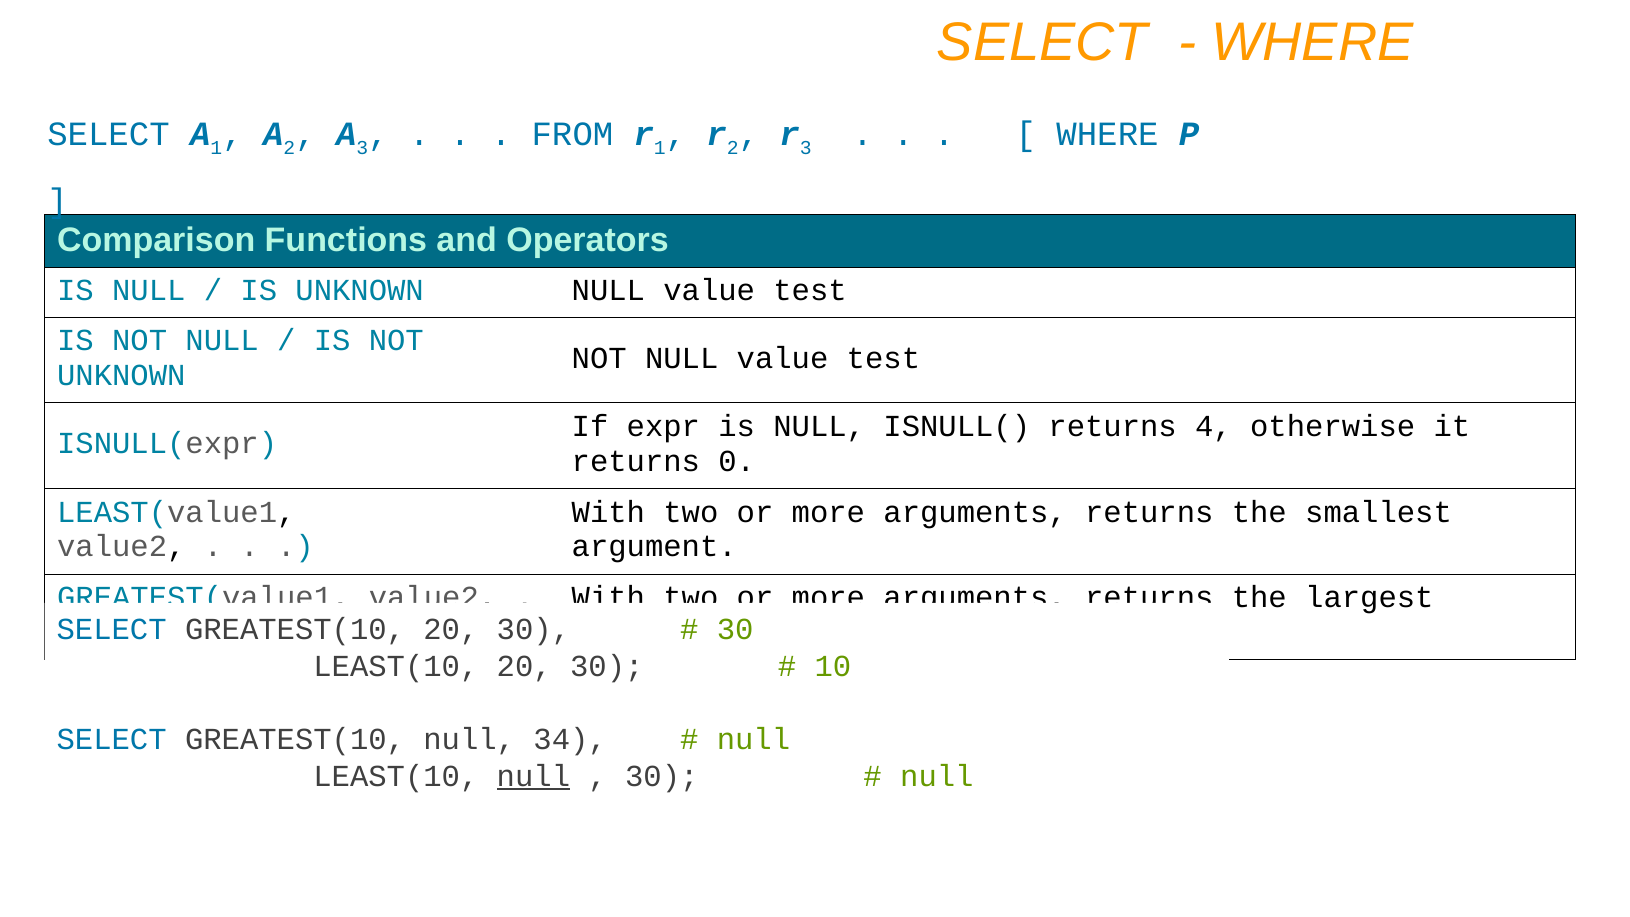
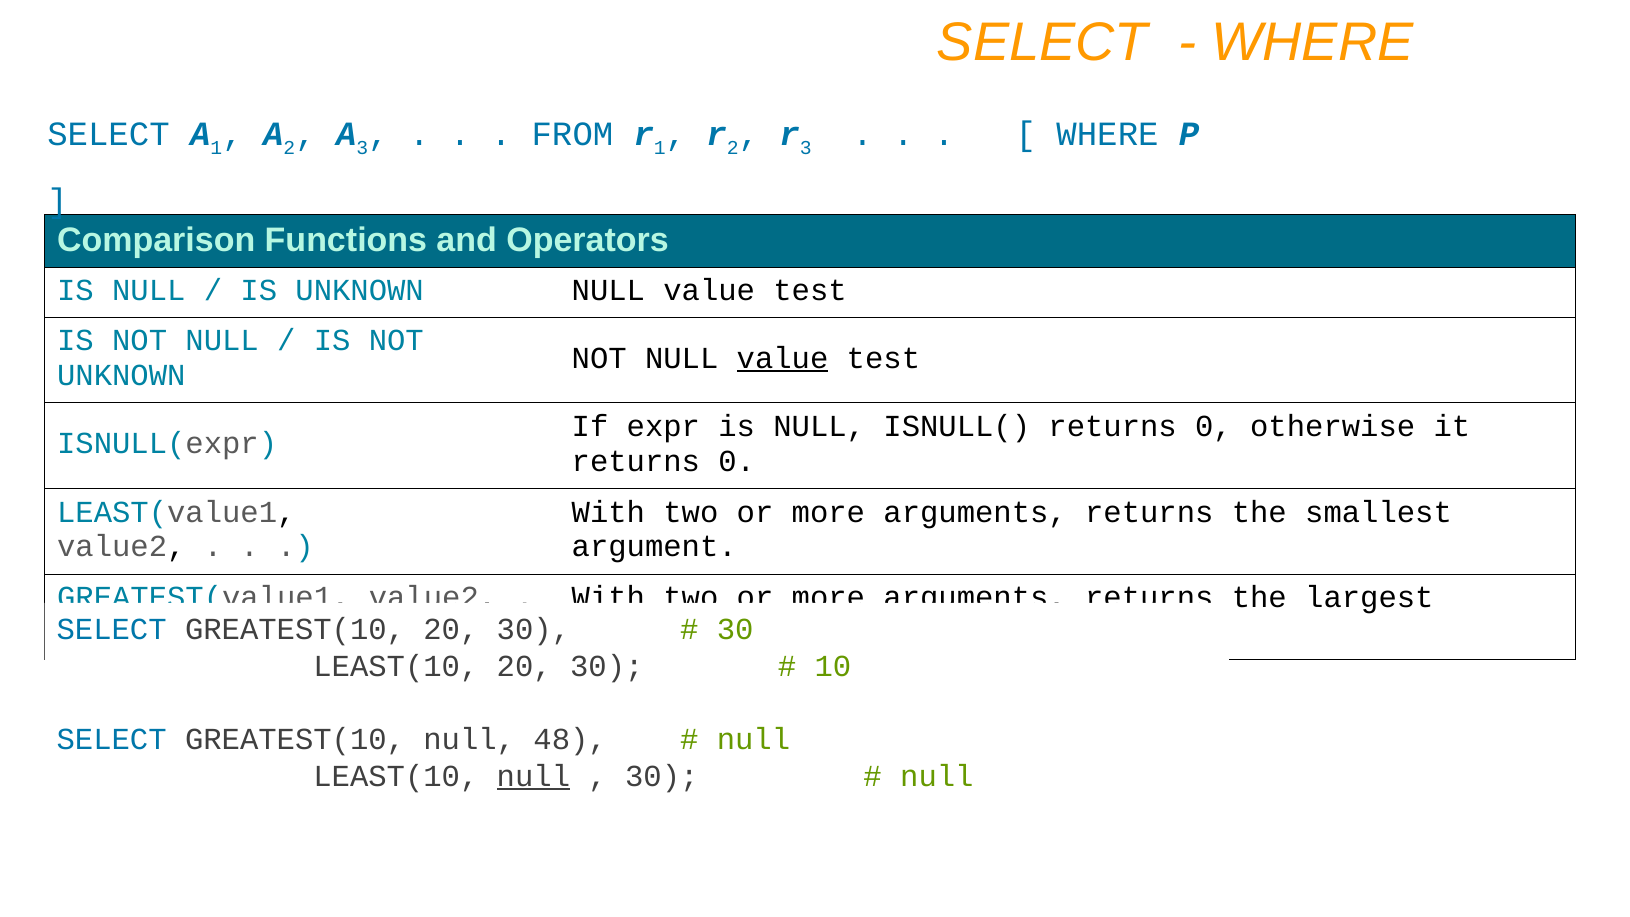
value underline: none -> present (783, 358)
ISNULL( returns 4: 4 -> 0 (1213, 426)
34: 34 -> 48 (570, 739)
